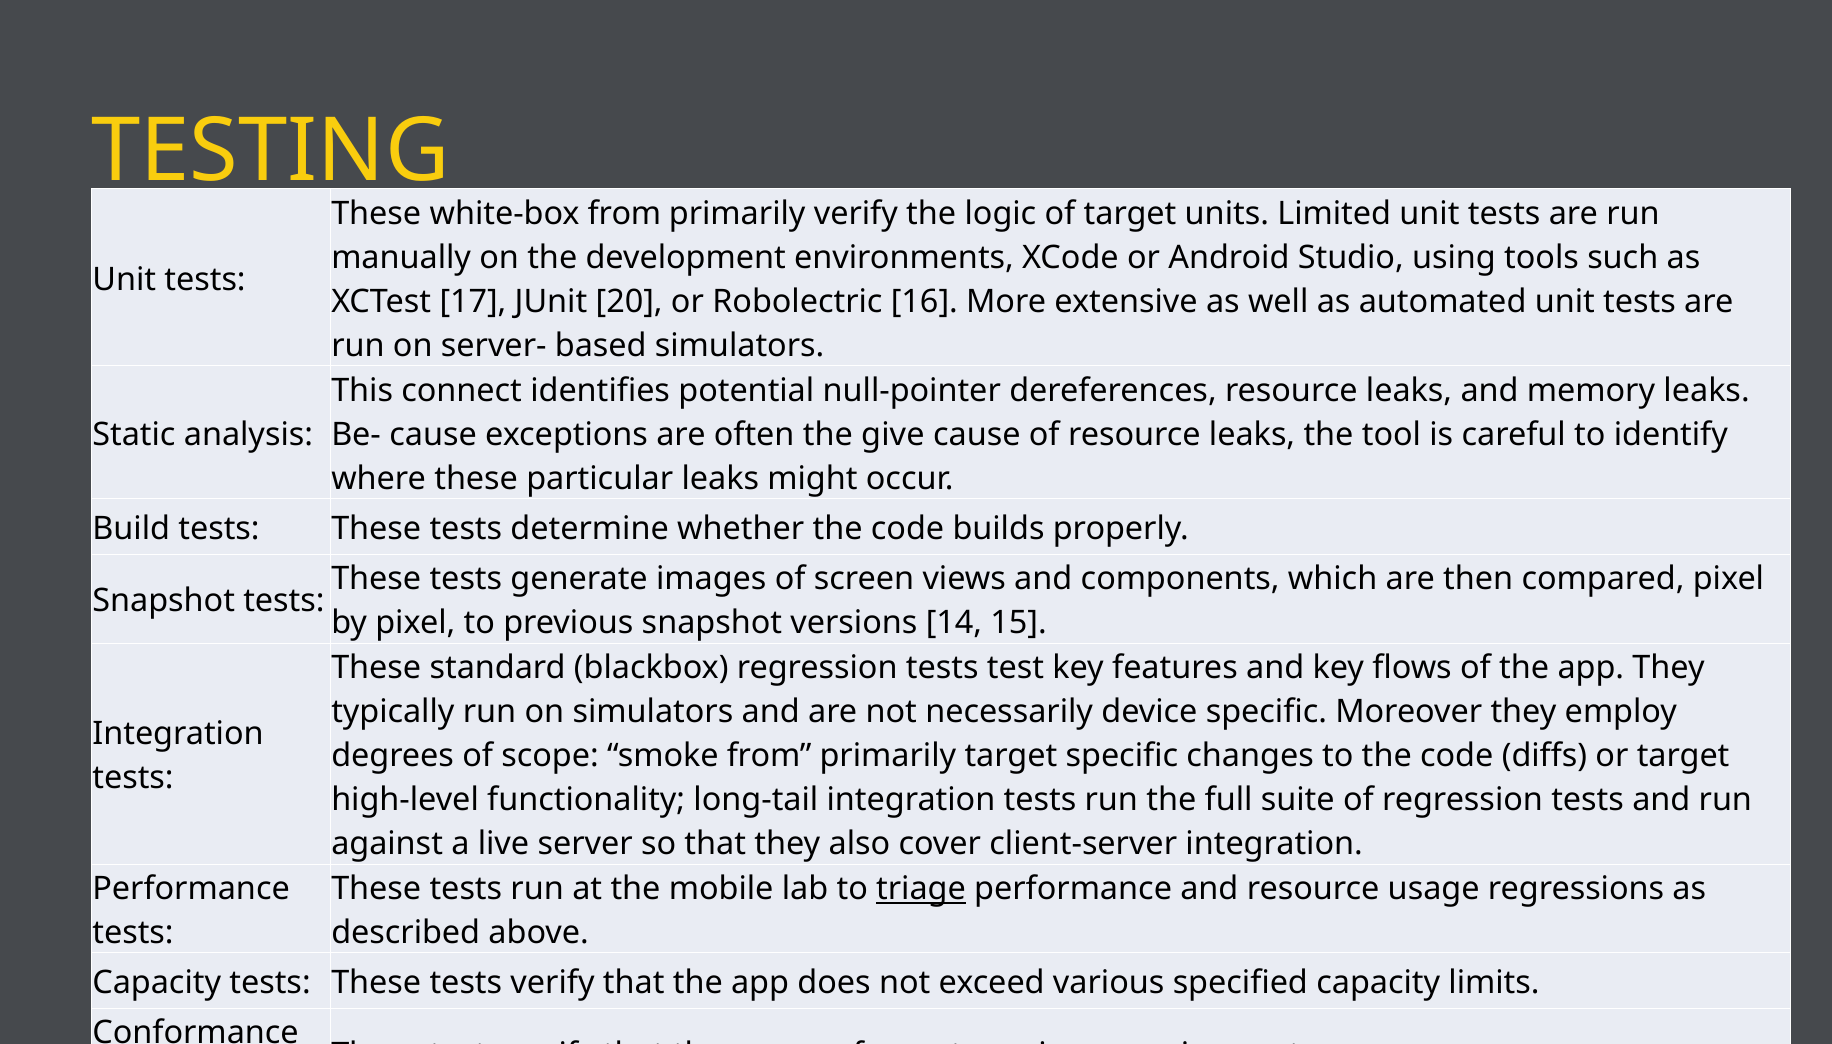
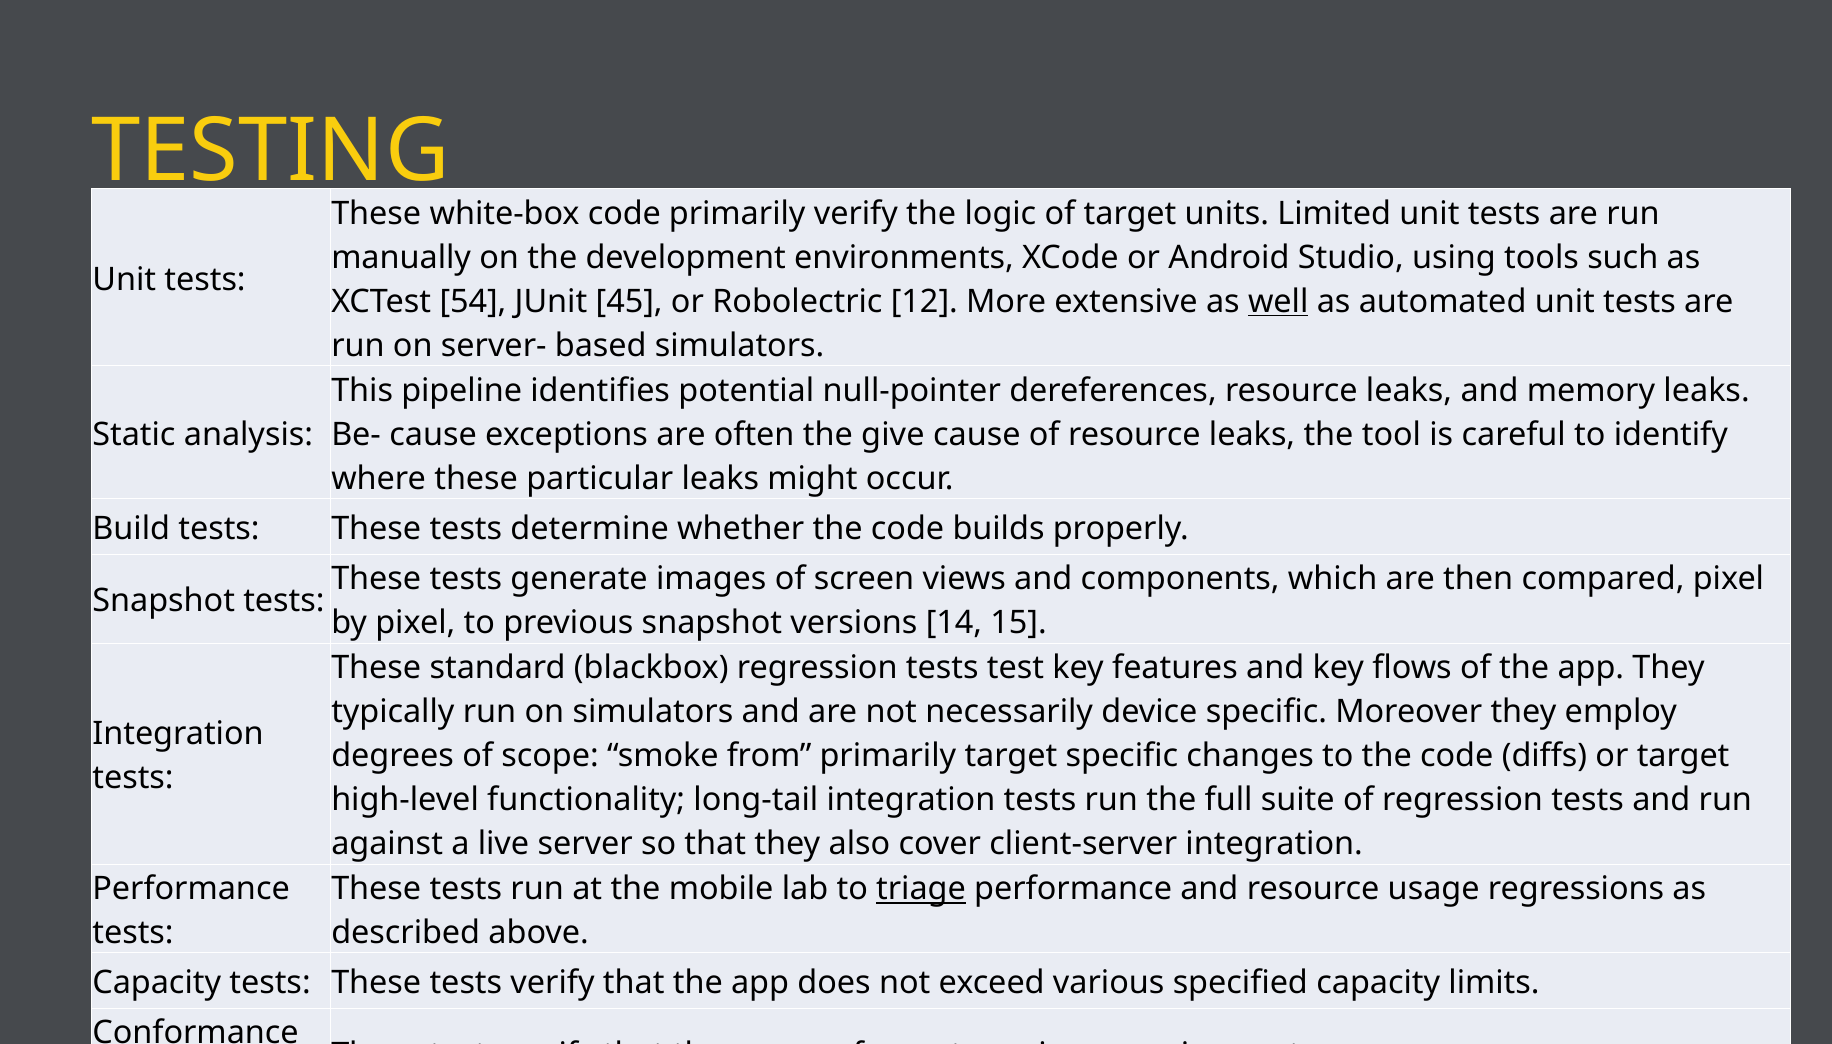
white-box from: from -> code (624, 214)
17: 17 -> 54 (473, 302)
20: 20 -> 45 (629, 302)
16: 16 -> 12 (924, 302)
well underline: none -> present (1278, 302)
connect: connect -> pipeline (462, 391)
